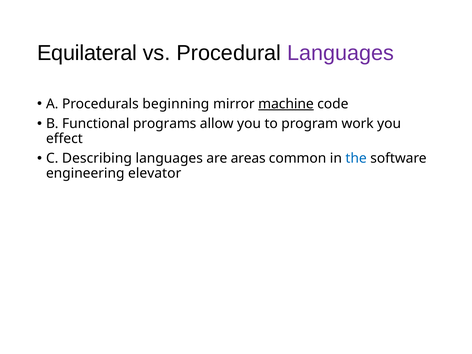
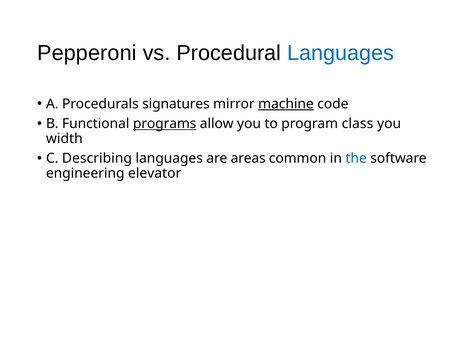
Equilateral: Equilateral -> Pepperoni (87, 53)
Languages colour: purple -> blue (341, 53)
beginning: beginning -> signatures (176, 104)
programs underline: none -> present (165, 124)
work: work -> class (357, 124)
effect: effect -> width (64, 139)
